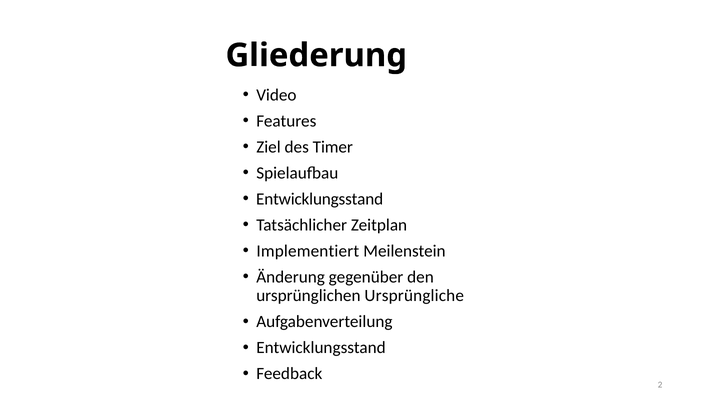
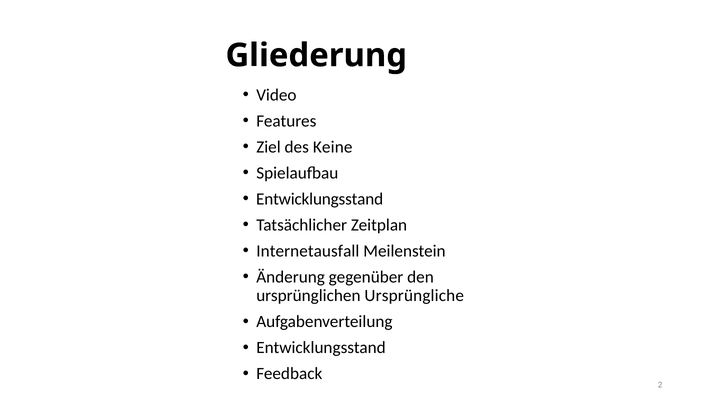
Timer: Timer -> Keine (333, 147)
Implementiert: Implementiert -> Internetausfall (308, 251)
